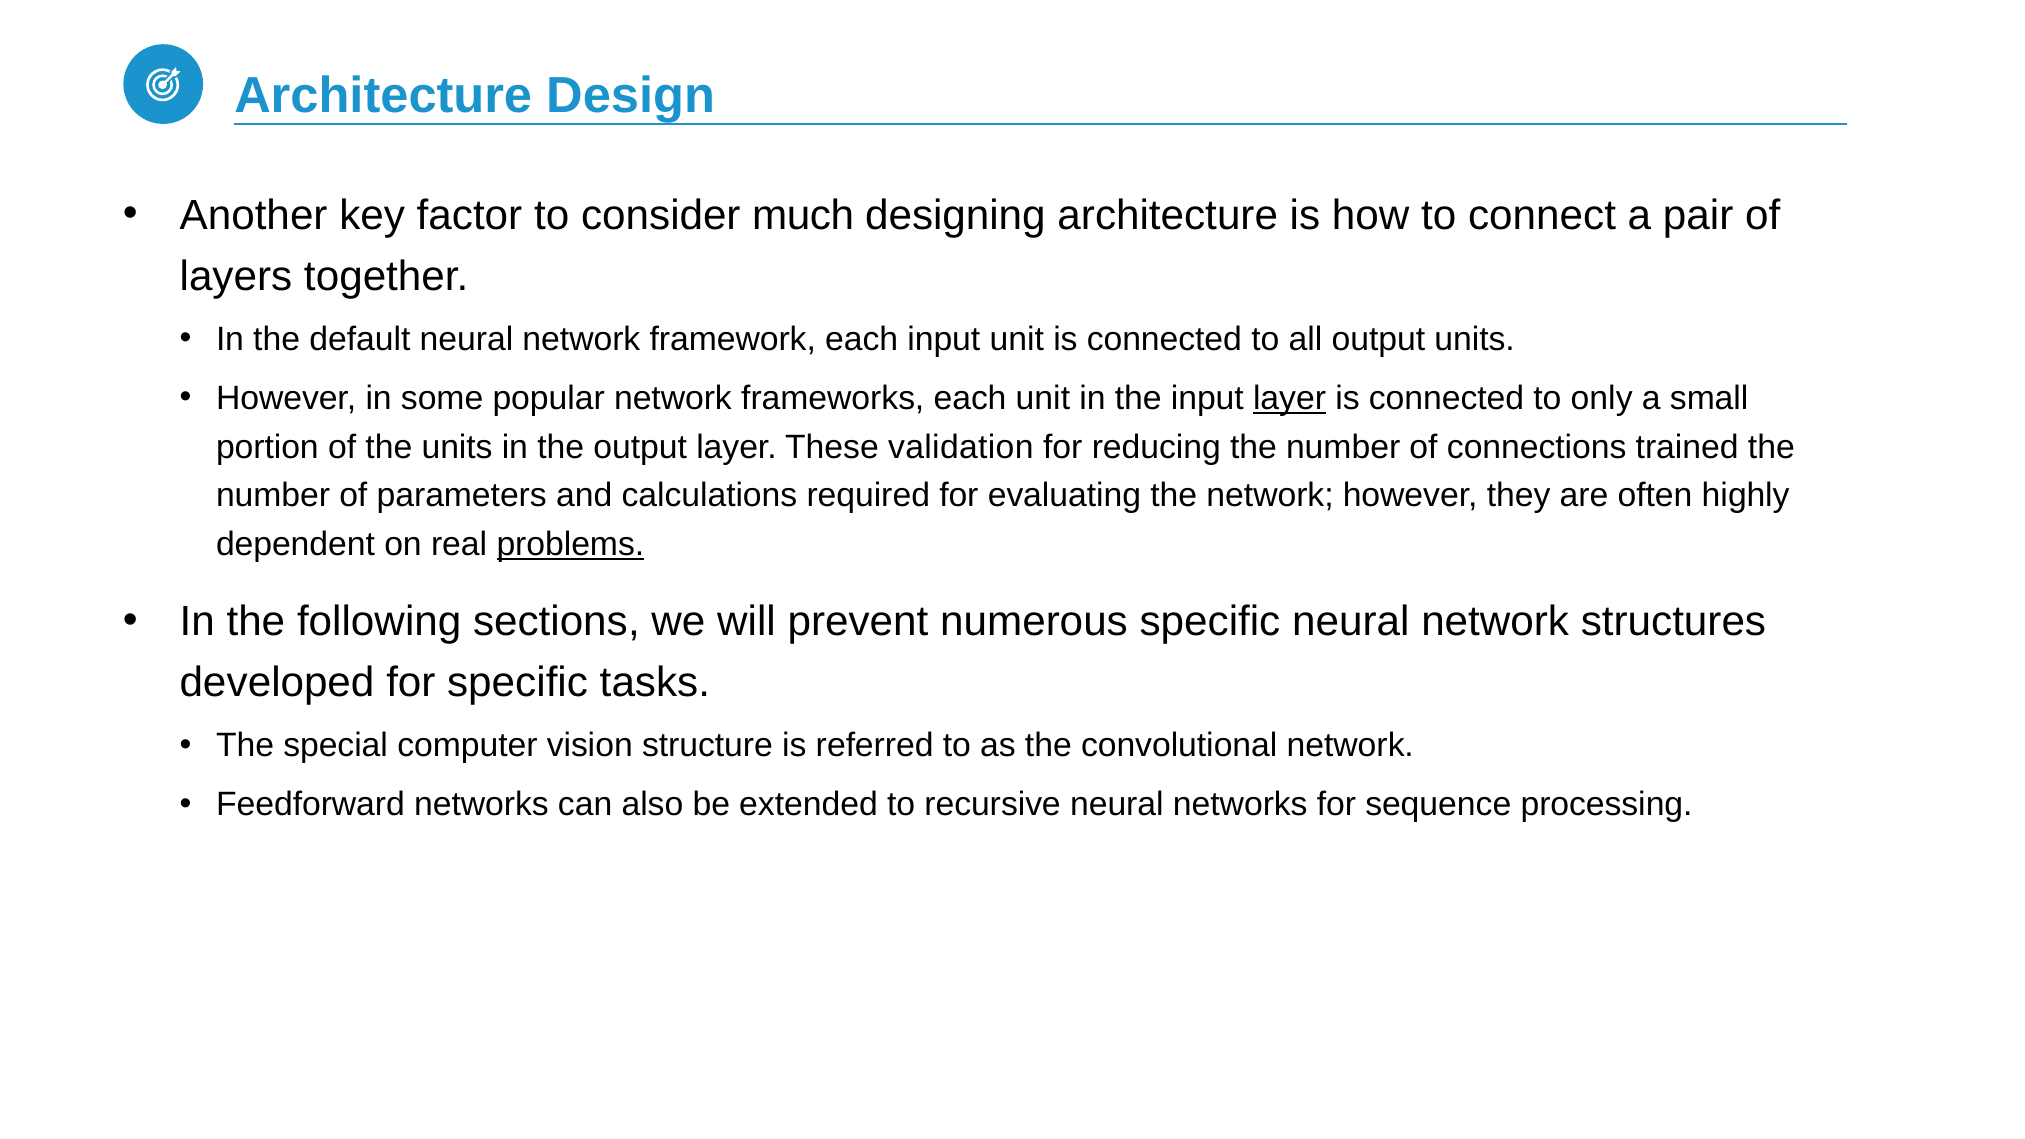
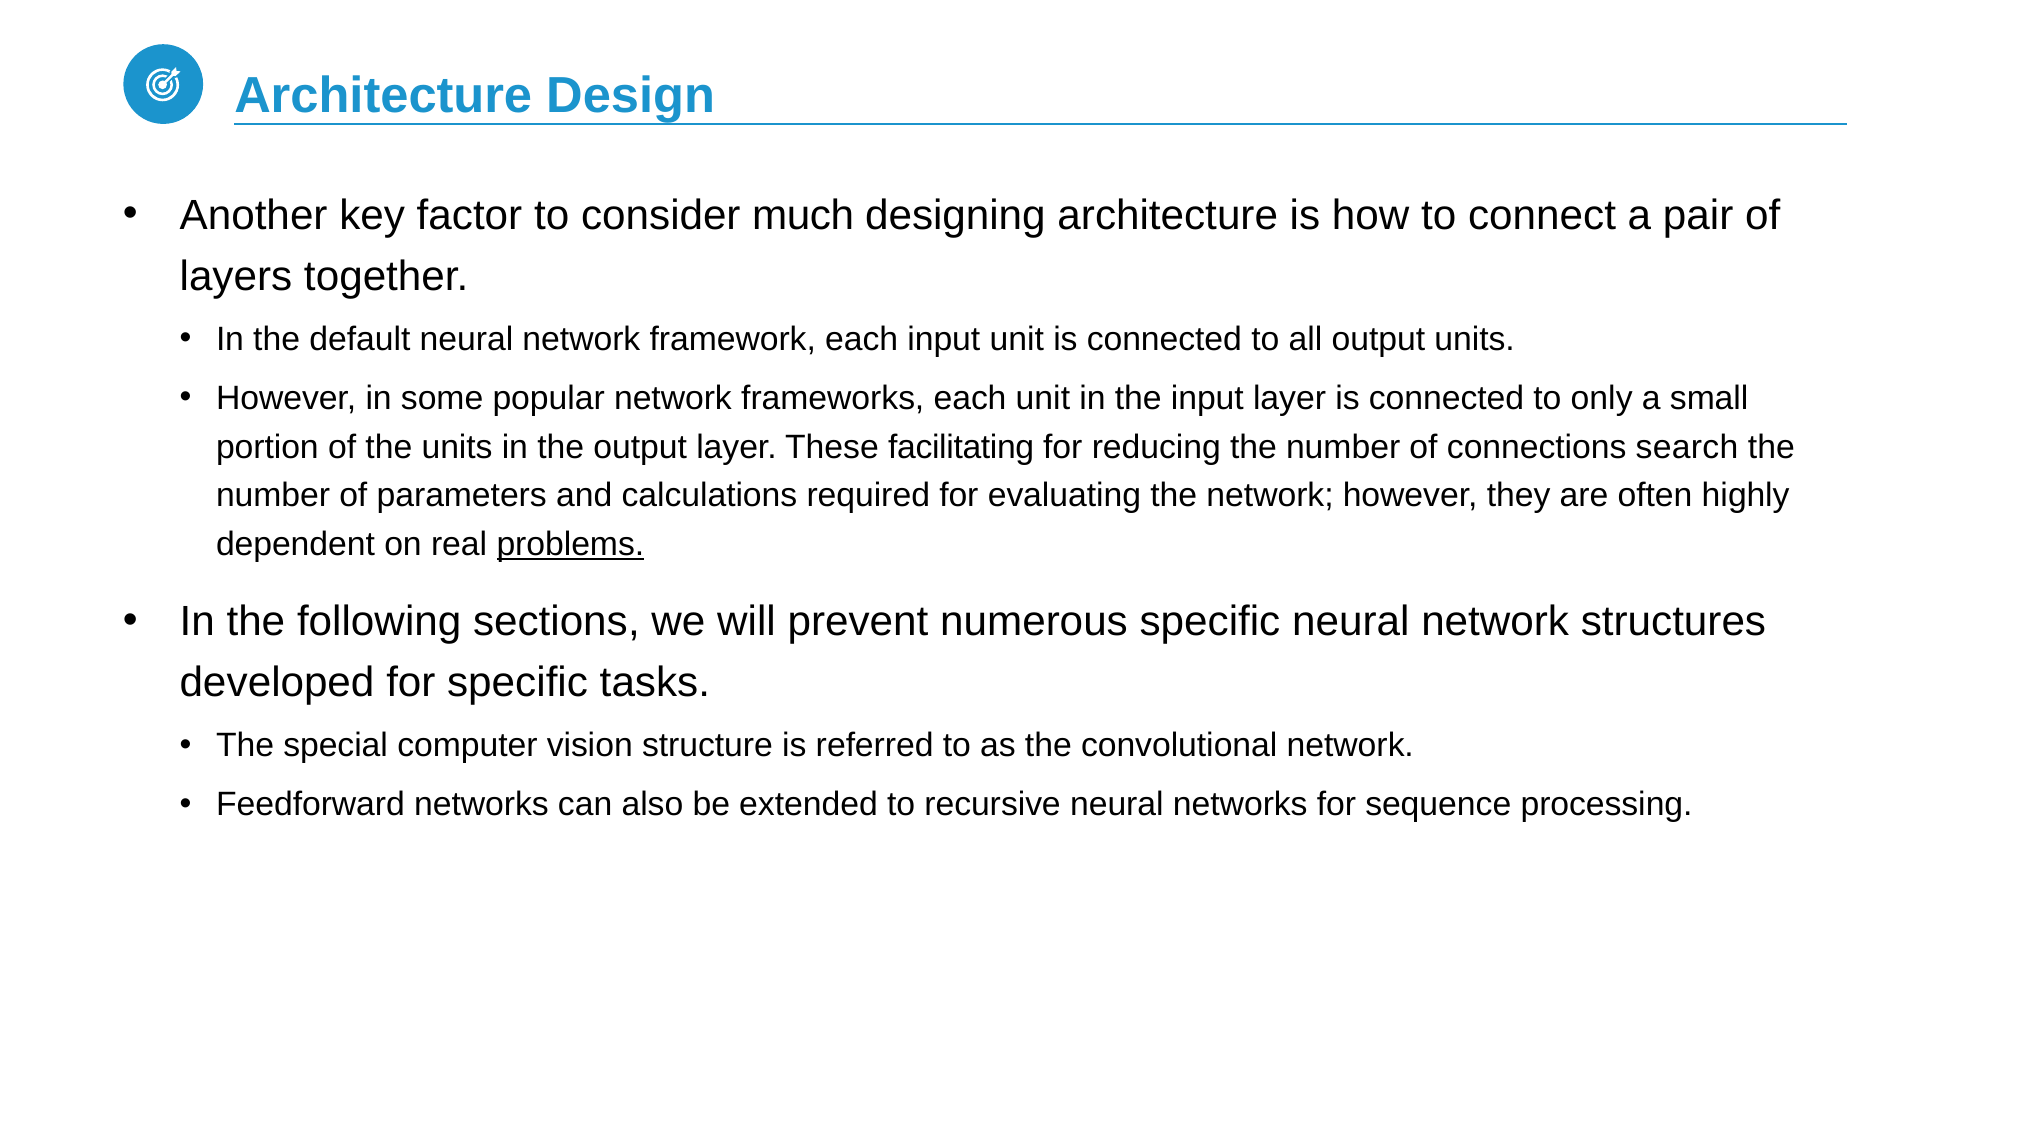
layer underline: present -> none (1290, 399)
validation: validation -> facilitating (961, 447)
trained: trained -> search (1687, 447)
